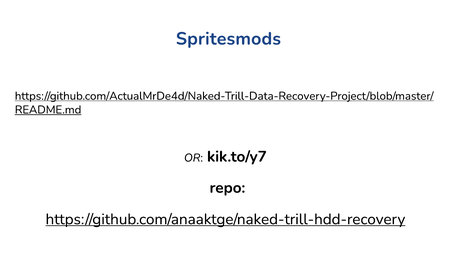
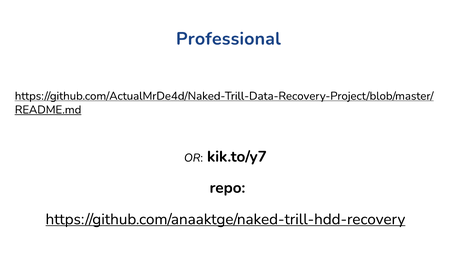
Spritesmods: Spritesmods -> Professional (228, 39)
